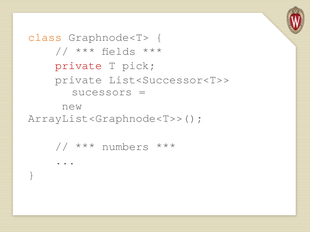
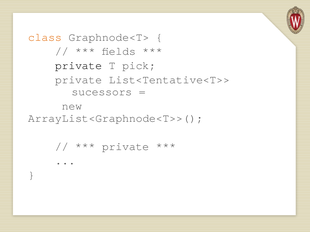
private colour: red -> black (79, 66)
List<Successor<T>>: List<Successor<T>> -> List<Tentative<T>> (169, 80)
numbers: numbers -> private (126, 147)
